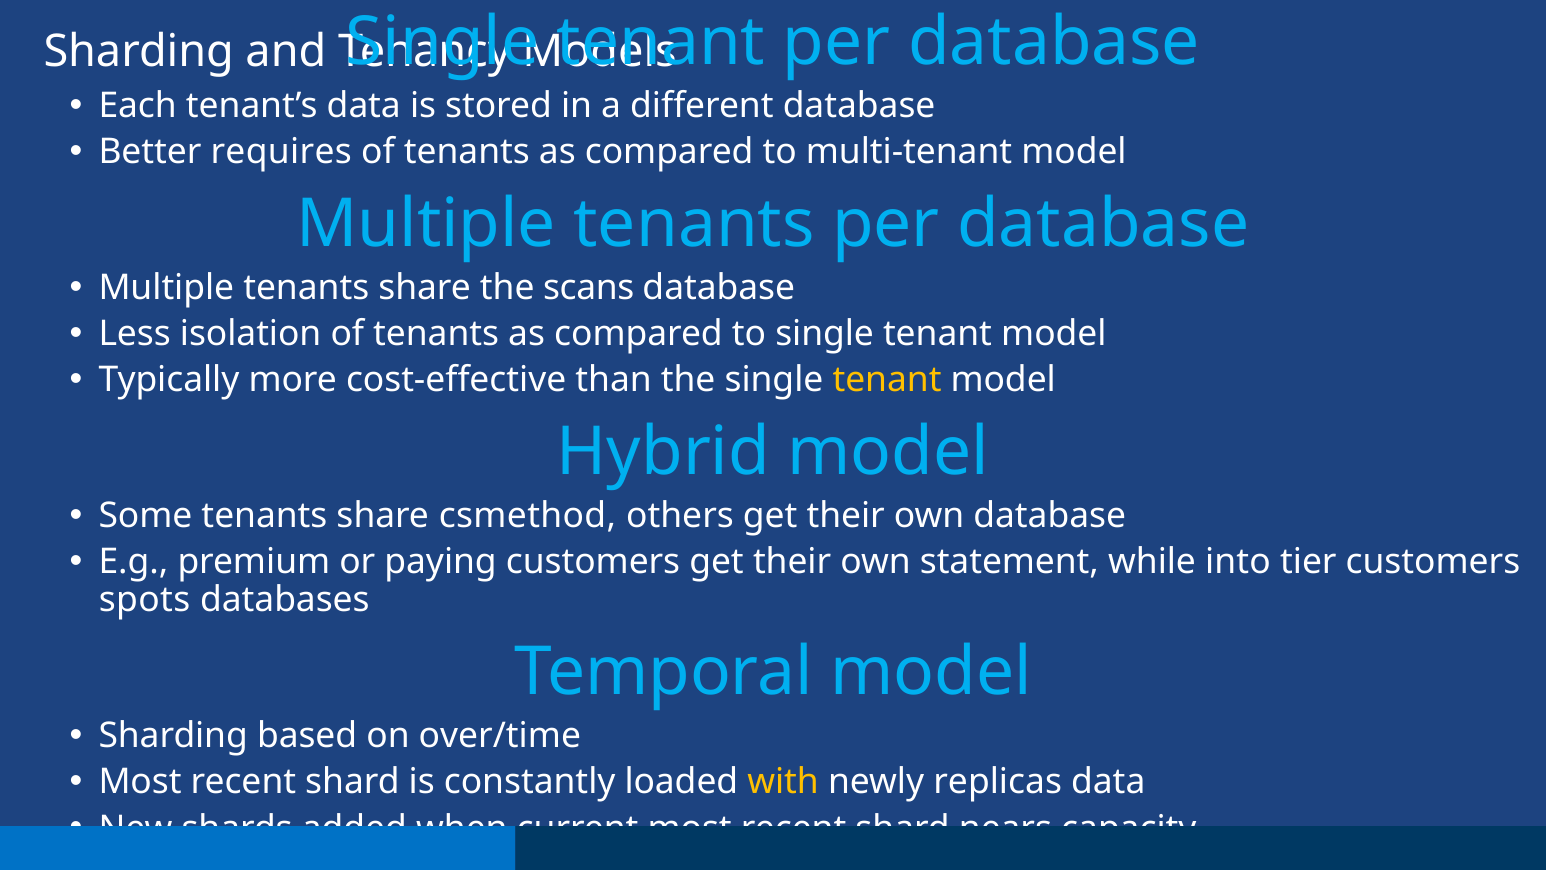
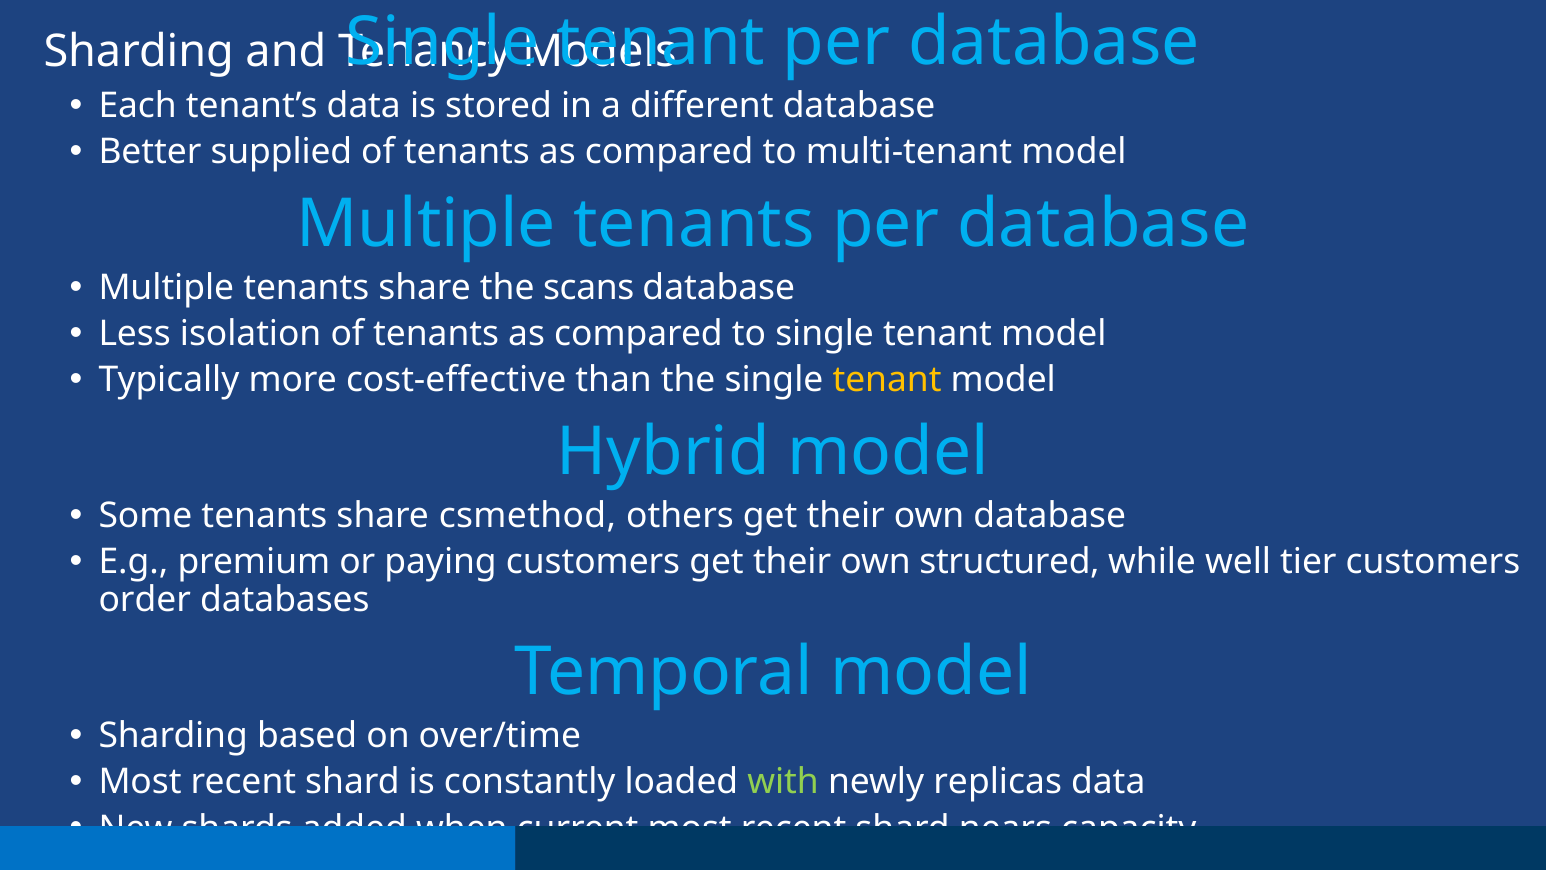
requires: requires -> supplied (281, 152)
statement: statement -> structured (1010, 562)
into: into -> well (1238, 562)
spots: spots -> order (145, 600)
with colour: yellow -> light green (783, 782)
